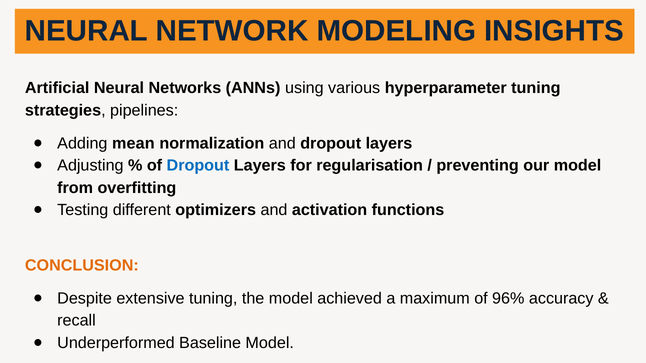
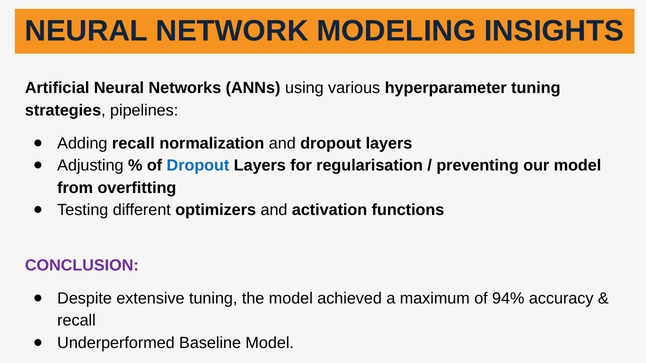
Adding mean: mean -> recall (133, 143)
CONCLUSION colour: orange -> purple (82, 266)
96%: 96% -> 94% (508, 299)
